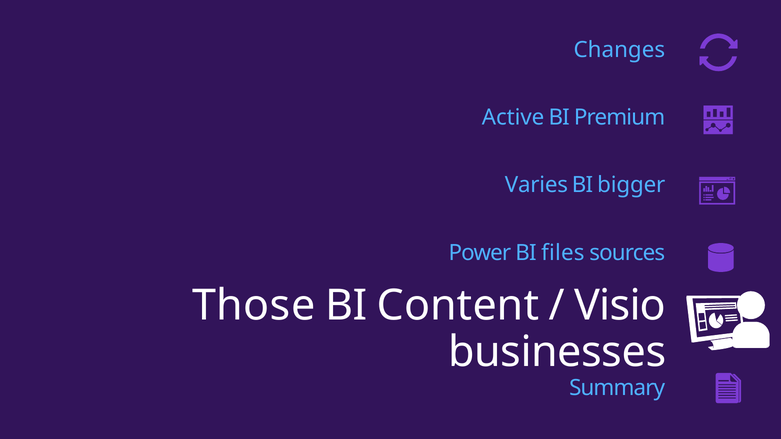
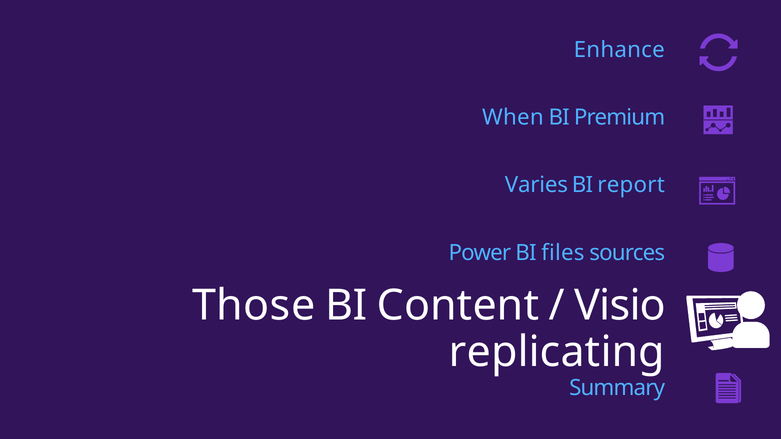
Changes: Changes -> Enhance (619, 50)
Active: Active -> When (513, 118)
bigger: bigger -> report (631, 185)
businesses: businesses -> replicating (557, 352)
